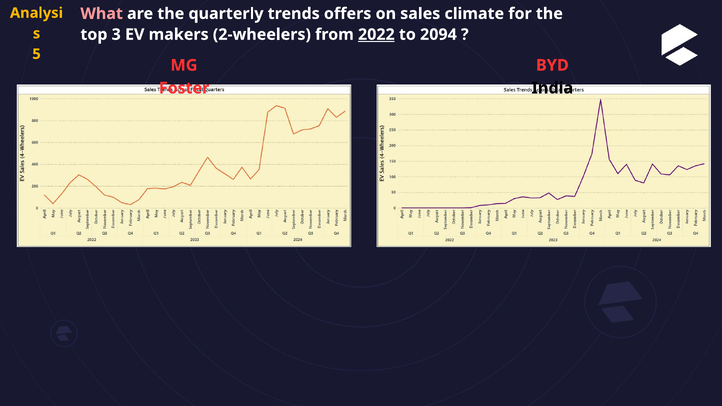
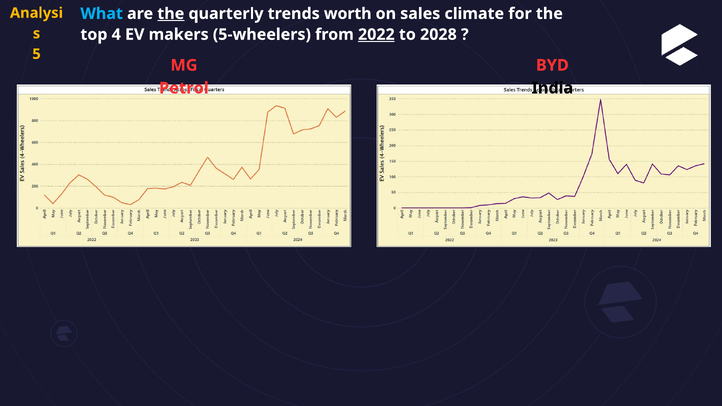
What colour: pink -> light blue (102, 14)
the underline: none -> present (171, 14)
offers: offers -> worth (348, 14)
3: 3 -> 4 (116, 35)
2-wheelers: 2-wheelers -> 5-wheelers (262, 35)
2094: 2094 -> 2028 (438, 35)
Foster: Foster -> Petrol (184, 88)
